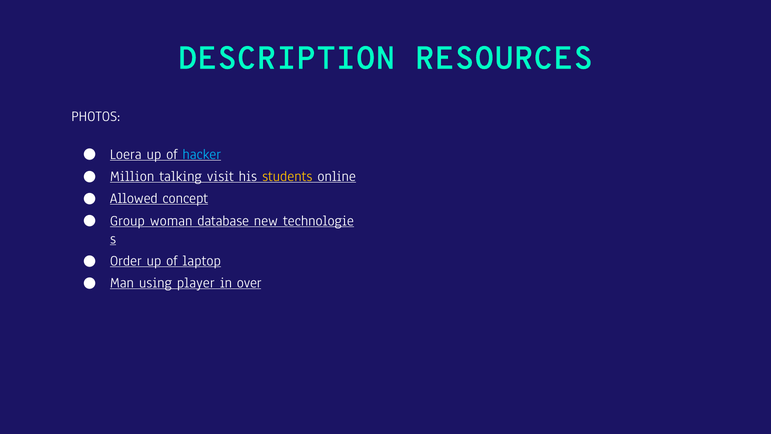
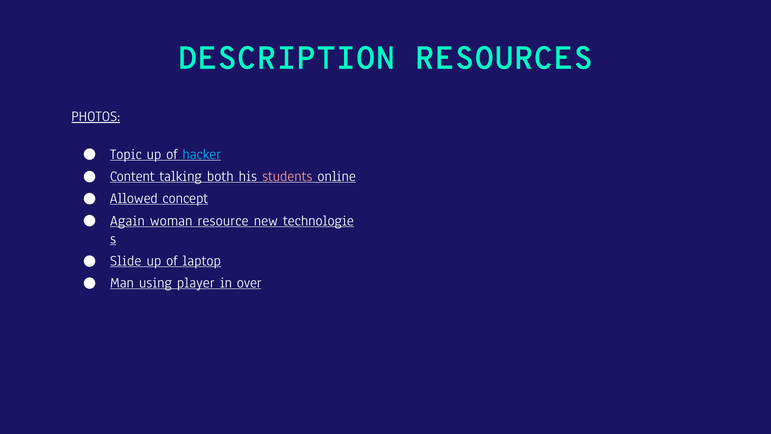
PHOTOS underline: none -> present (96, 116)
Loera: Loera -> Topic (126, 154)
Million: Million -> Content (132, 176)
visit: visit -> both (220, 176)
students colour: yellow -> pink (287, 176)
Group: Group -> Again (127, 221)
database: database -> resource (223, 221)
Order: Order -> Slide (126, 261)
